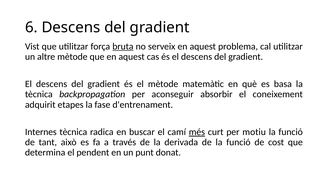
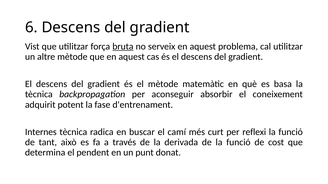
etapes: etapes -> potent (71, 105)
més underline: present -> none (197, 132)
motiu: motiu -> reflexi (254, 132)
